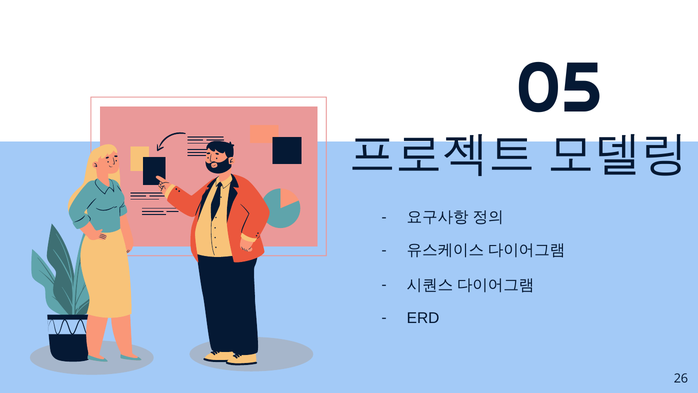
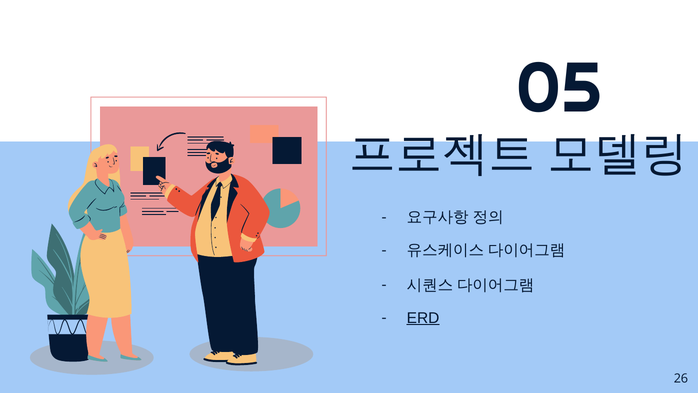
ERD underline: none -> present (423, 318)
